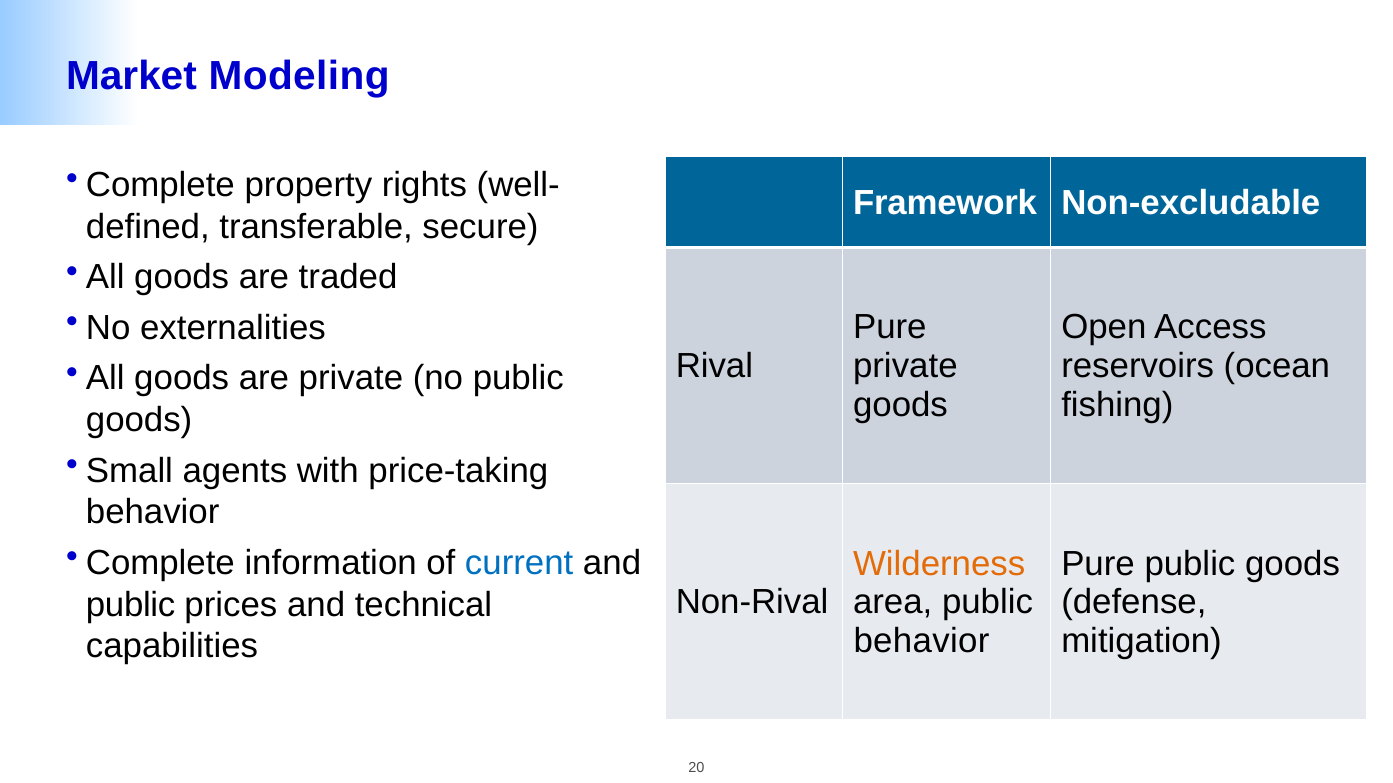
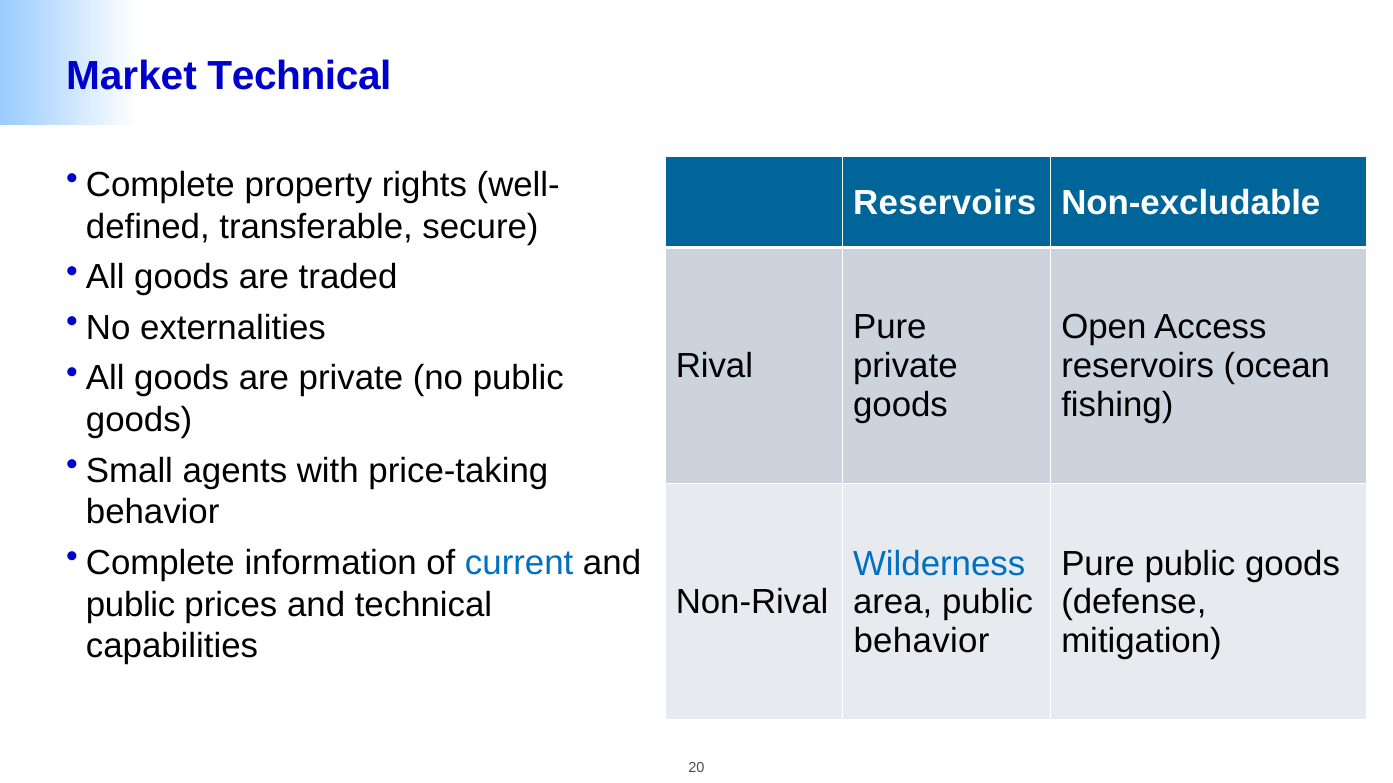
Market Modeling: Modeling -> Technical (299, 76)
Framework: Framework -> Reservoirs (945, 203)
Wilderness colour: orange -> blue (939, 564)
